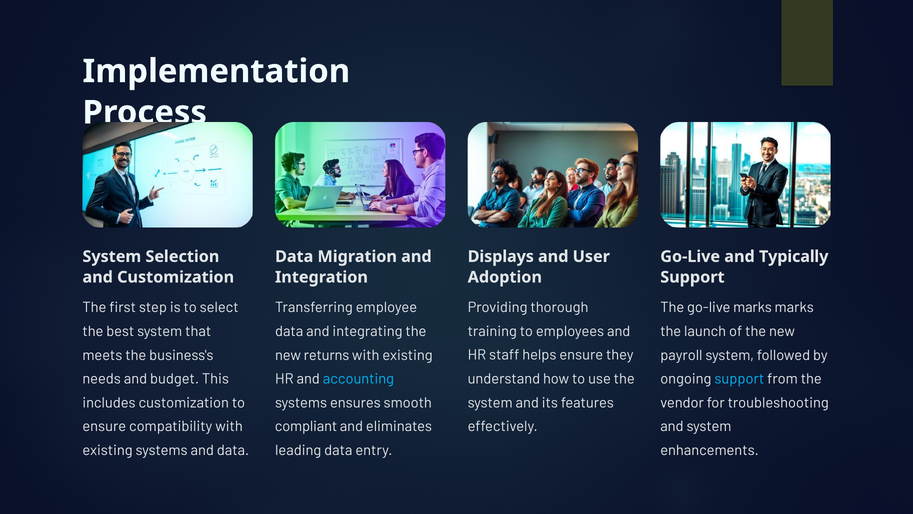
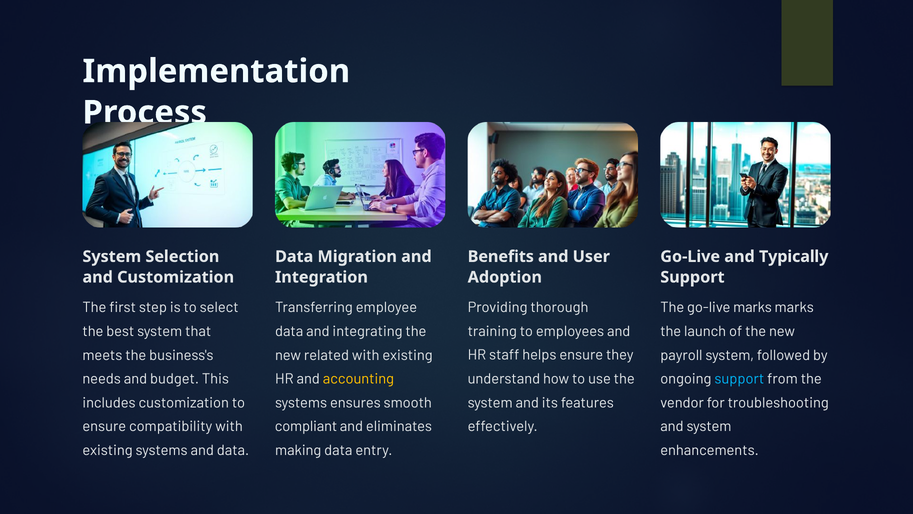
Displays: Displays -> Benefits (501, 256)
returns: returns -> related (326, 355)
accounting colour: light blue -> yellow (358, 379)
leading: leading -> making (298, 450)
